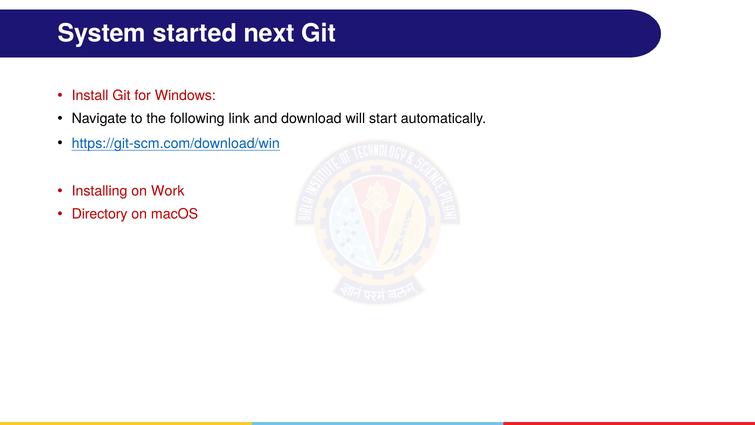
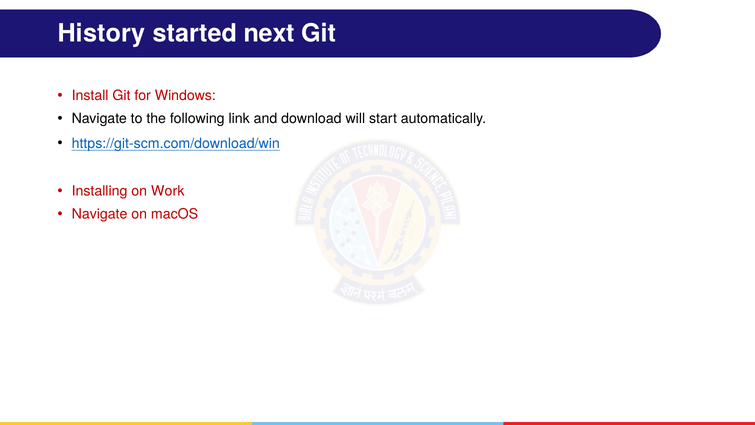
System: System -> History (101, 33)
Directory: Directory -> Navigate (100, 214)
